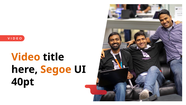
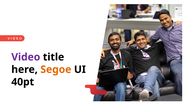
Video colour: orange -> purple (26, 57)
